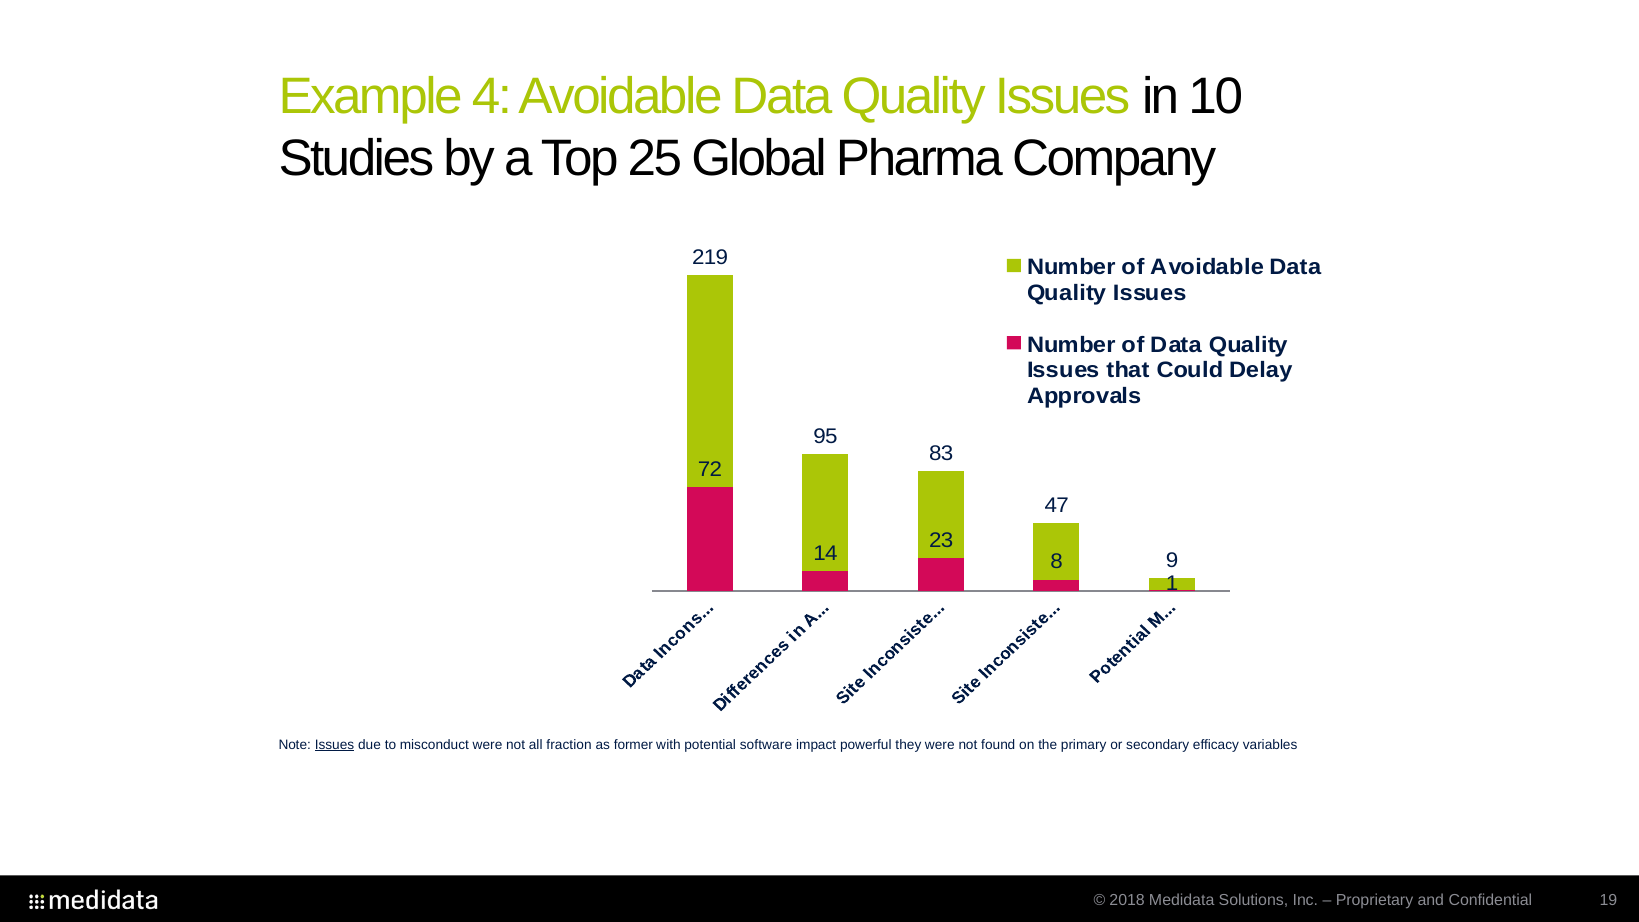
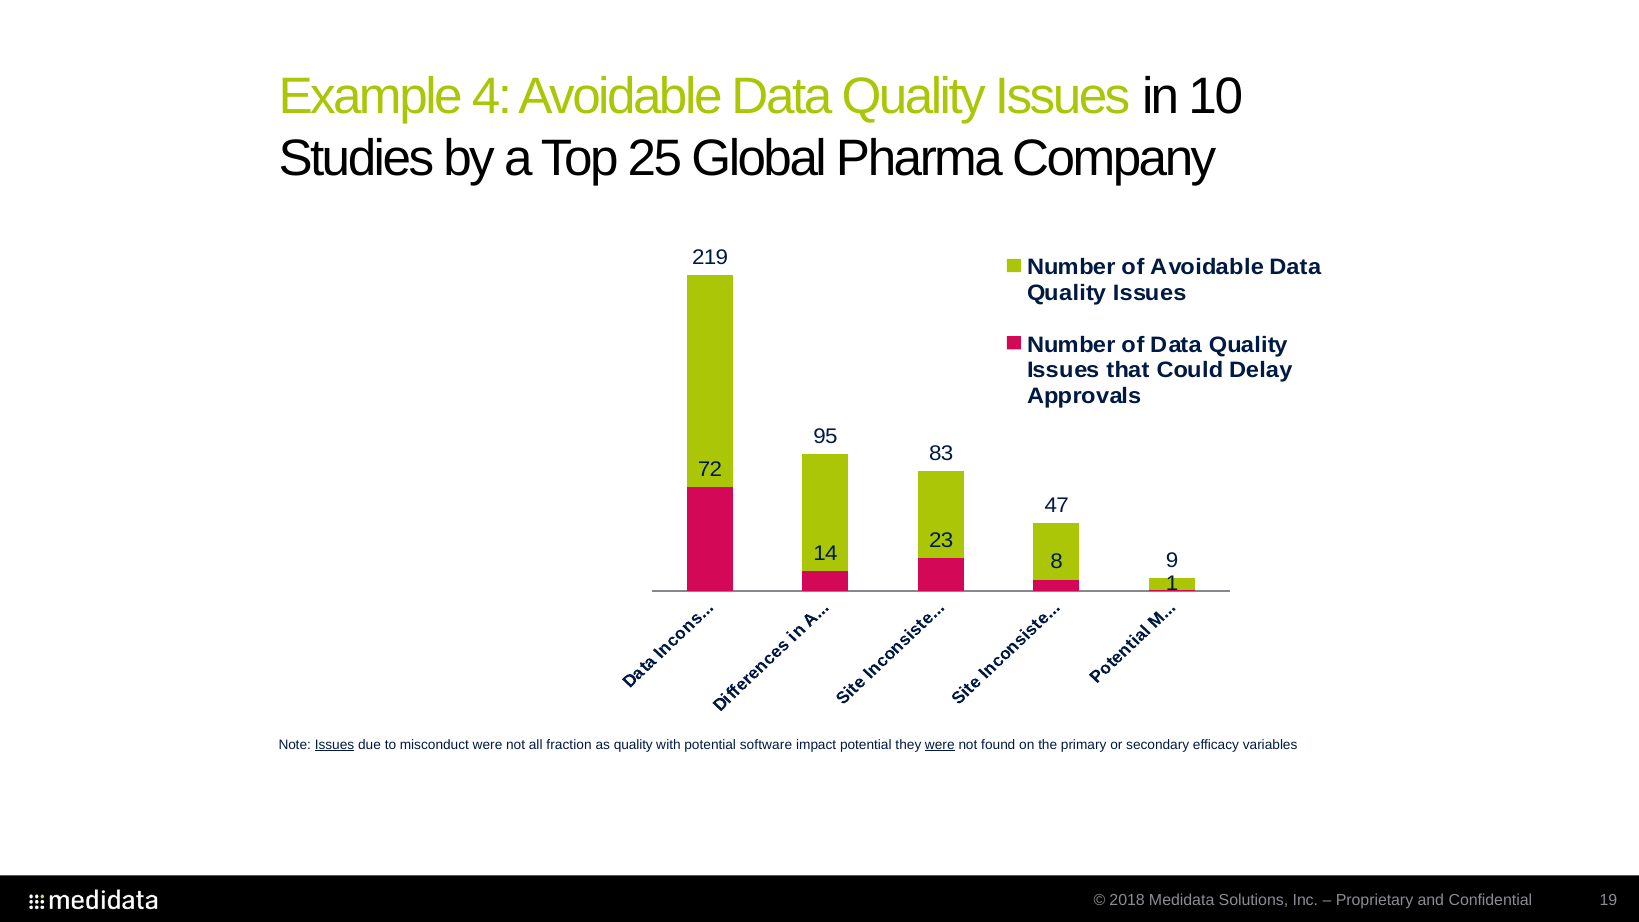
as former: former -> quality (633, 745)
impact powerful: powerful -> potential (866, 745)
were underline: none -> present (940, 745)
